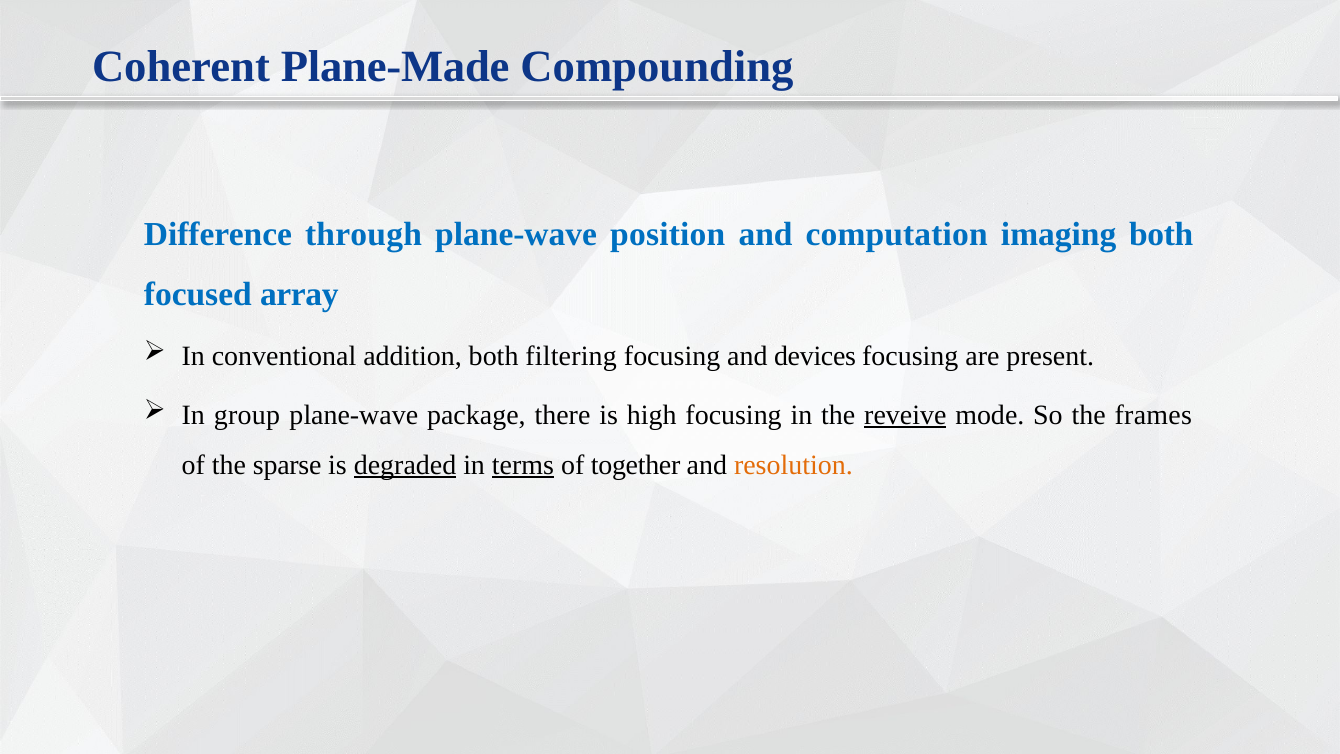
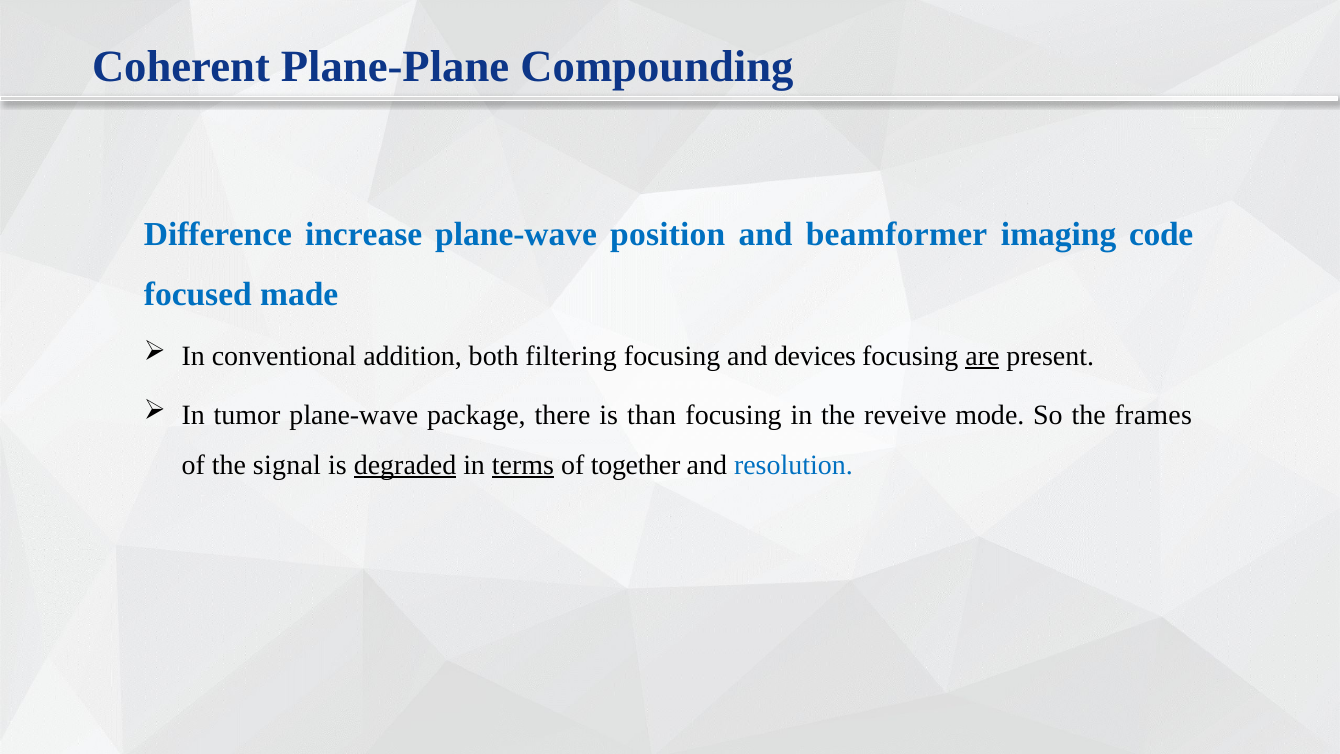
Plane-Made: Plane-Made -> Plane-Plane (395, 67)
through: through -> increase (364, 234)
computation: computation -> beamformer (897, 234)
imaging both: both -> code (1161, 234)
array: array -> made (299, 294)
are underline: none -> present (982, 356)
group: group -> tumor (247, 415)
high: high -> than (652, 415)
reveive underline: present -> none (905, 415)
sparse: sparse -> signal (287, 465)
resolution colour: orange -> blue (793, 465)
